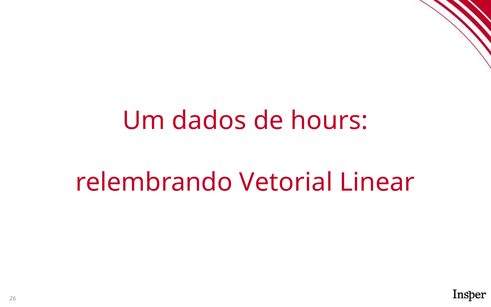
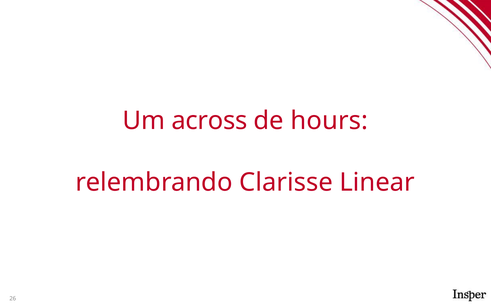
dados: dados -> across (209, 121)
Vetorial: Vetorial -> Clarisse (286, 182)
